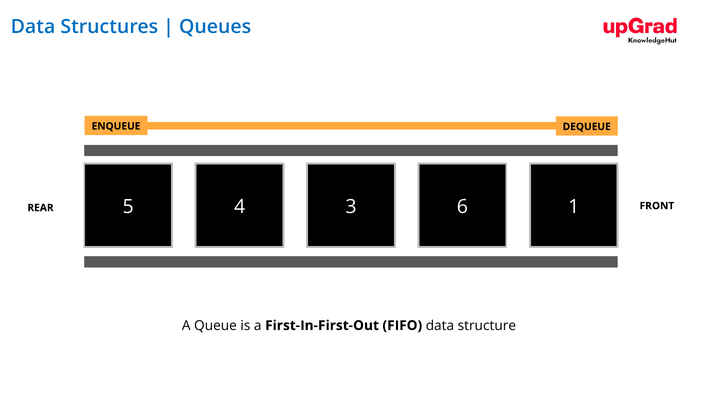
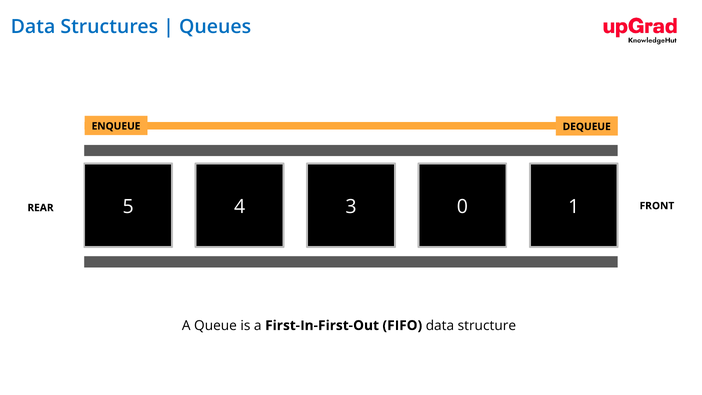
6: 6 -> 0 (462, 207)
